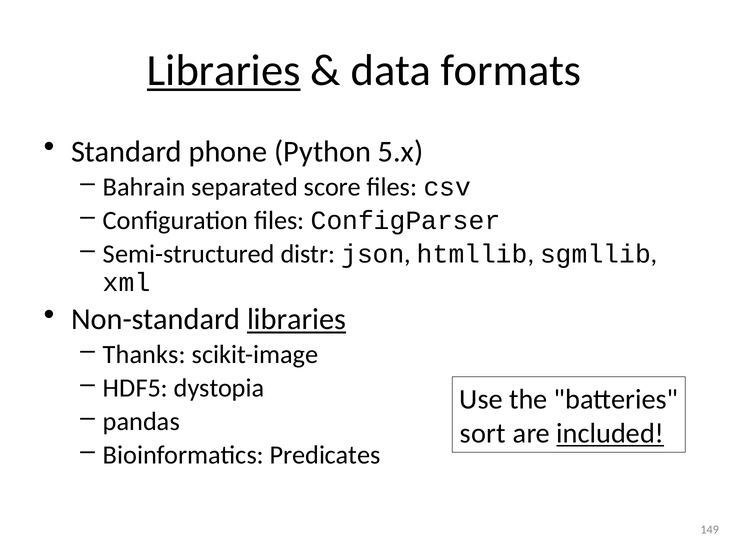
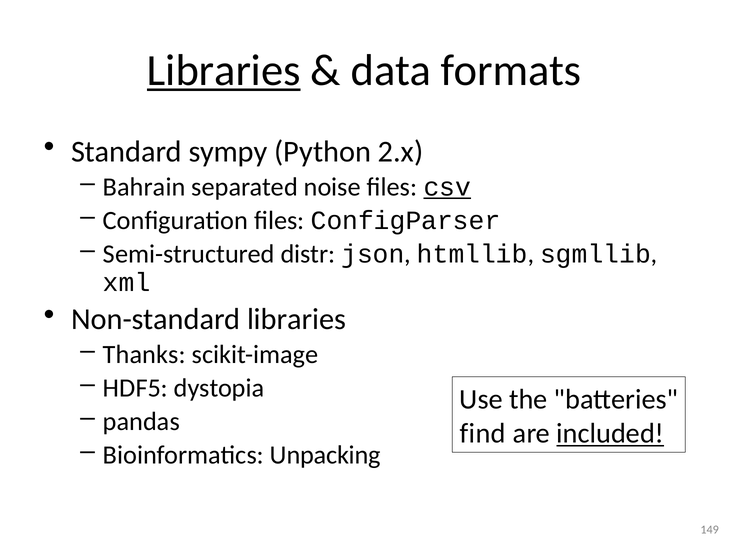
phone: phone -> sympy (228, 152)
5.x: 5.x -> 2.x (401, 152)
score: score -> noise (332, 187)
csv underline: none -> present (447, 187)
libraries underline: present -> none (296, 319)
sort: sort -> find (483, 433)
Predicates: Predicates -> Unpacking (325, 455)
